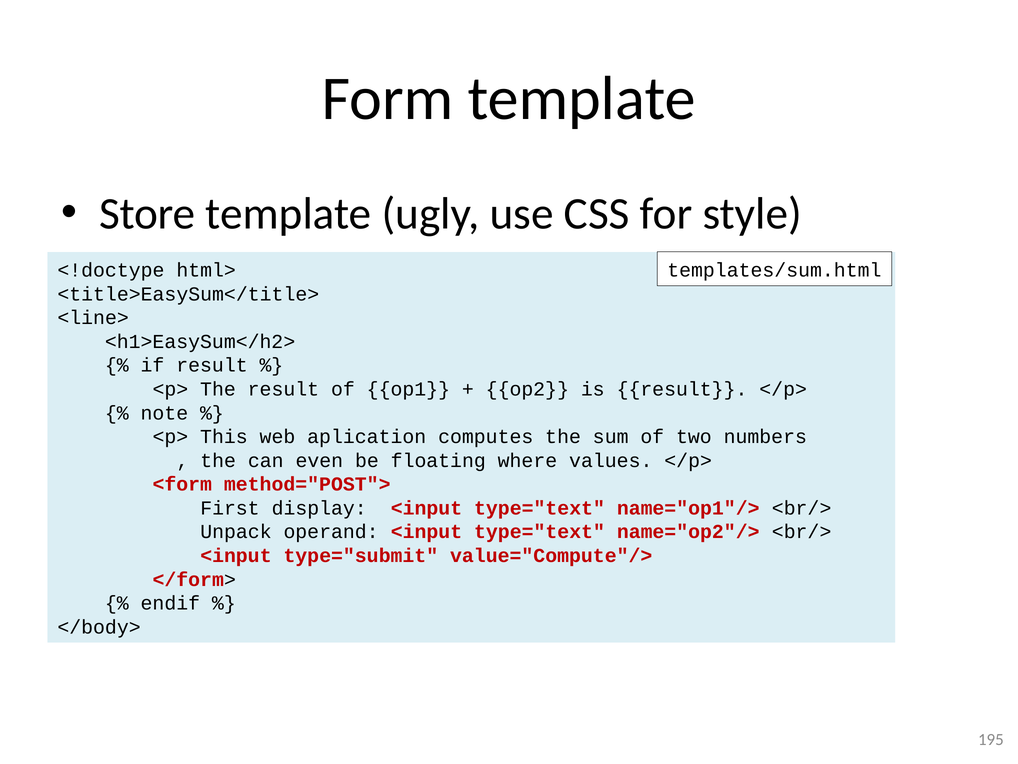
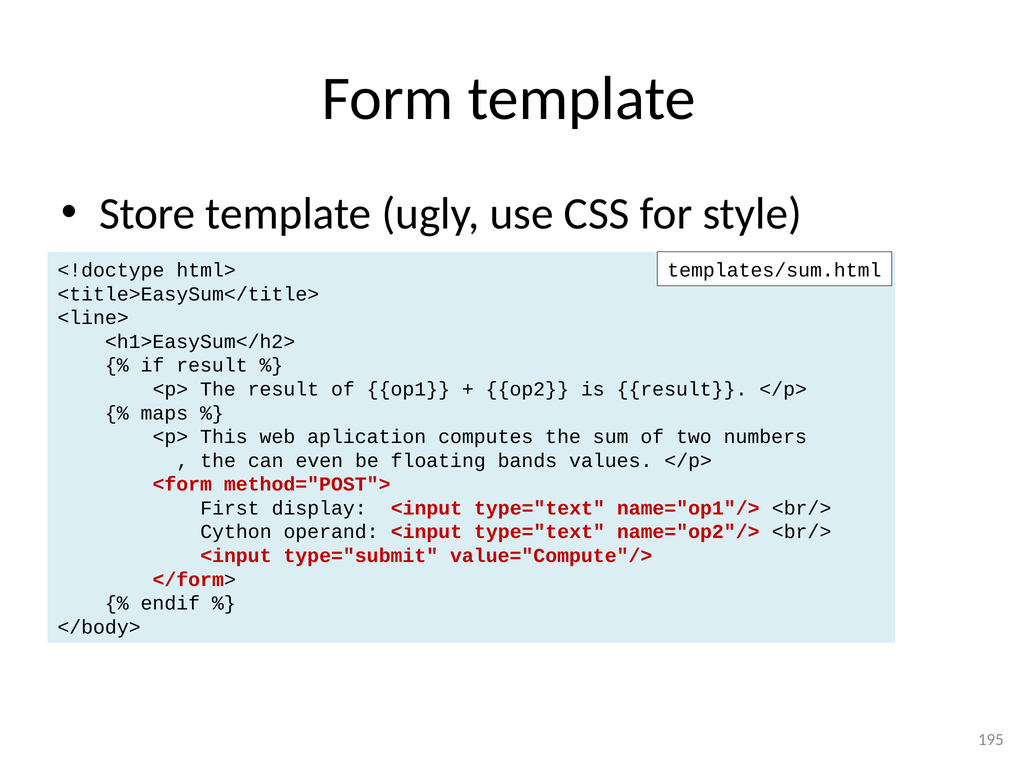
note: note -> maps (164, 413)
where: where -> bands (527, 460)
Unpack: Unpack -> Cython (236, 532)
